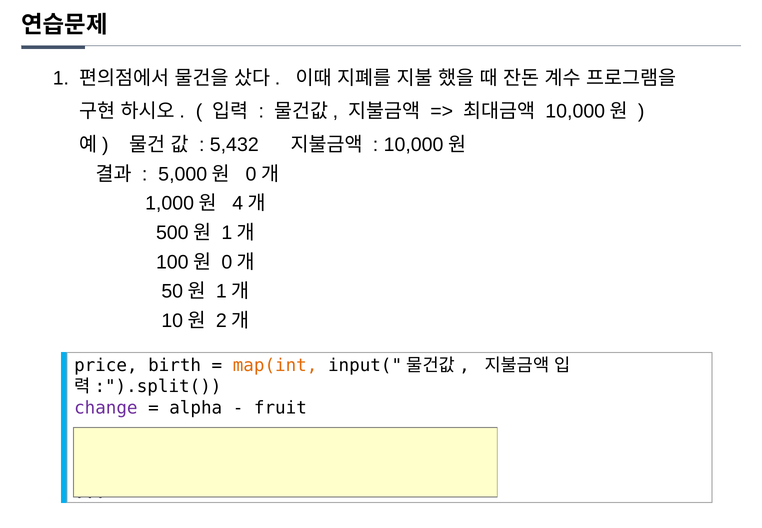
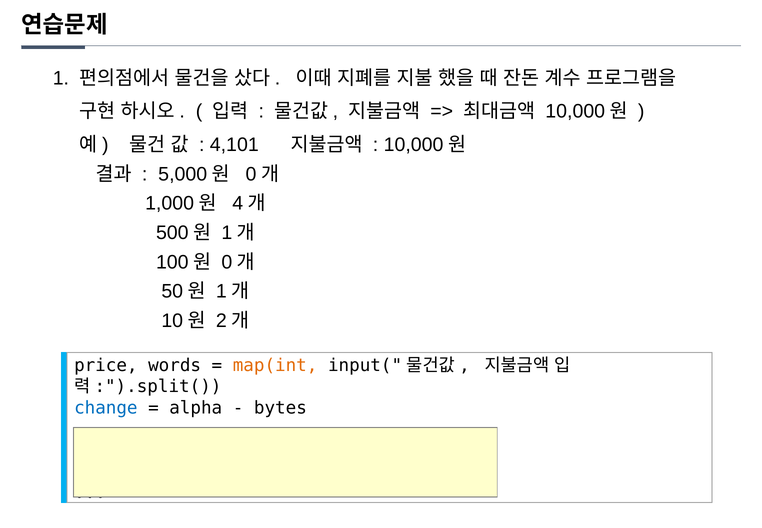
5,432: 5,432 -> 4,101 (234, 145)
birth: birth -> words (175, 365)
change colour: purple -> blue (106, 407)
fruit: fruit -> bytes (280, 407)
